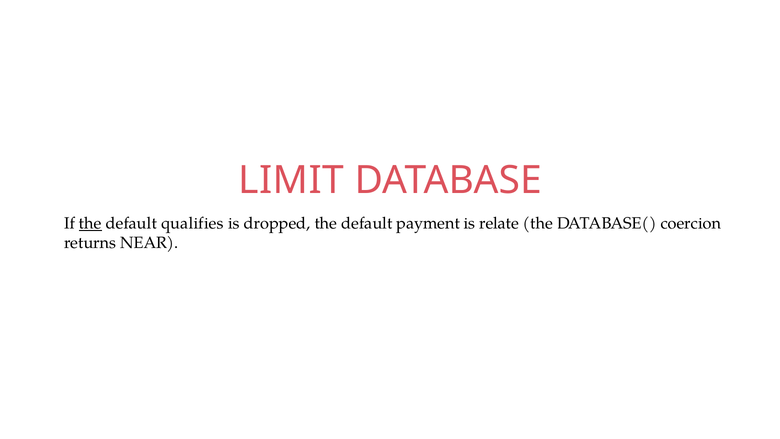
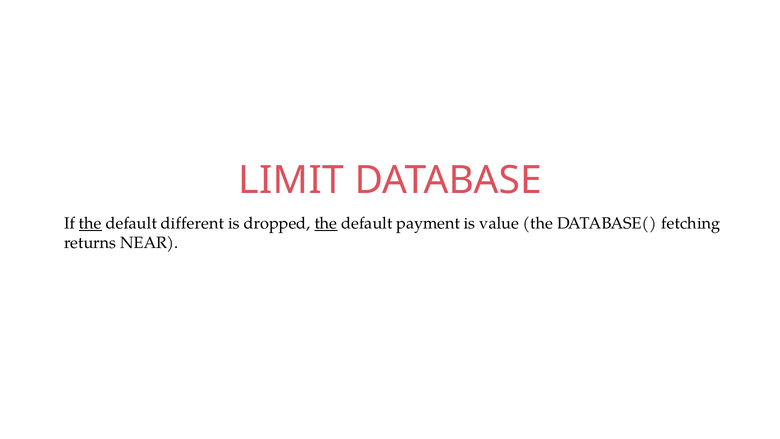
qualifies: qualifies -> different (192, 223)
the underline: none -> present (326, 223)
relate: relate -> value (499, 223)
coercion: coercion -> fetching (691, 223)
